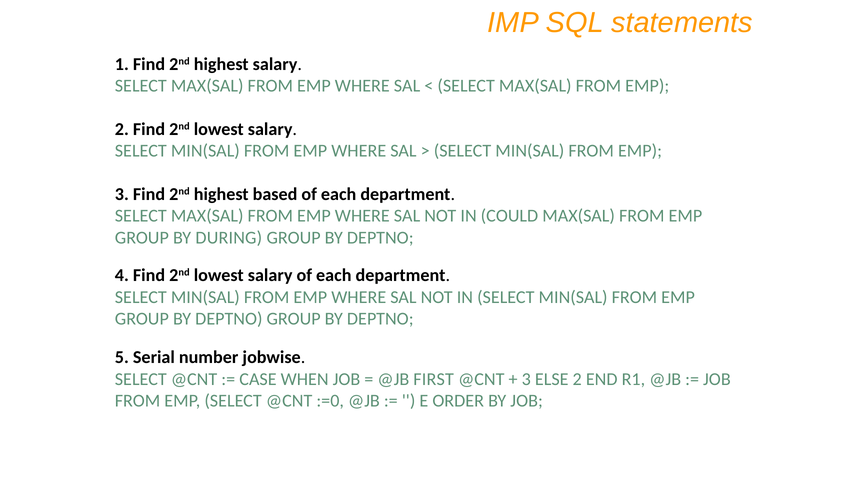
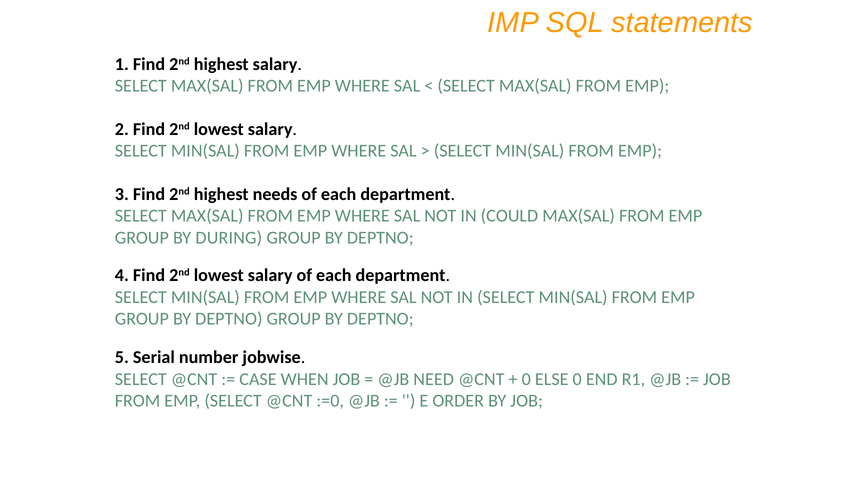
based: based -> needs (275, 194)
FIRST: FIRST -> NEED (434, 379)
3: 3 -> 0 (526, 379)
ELSE 2: 2 -> 0 (577, 379)
